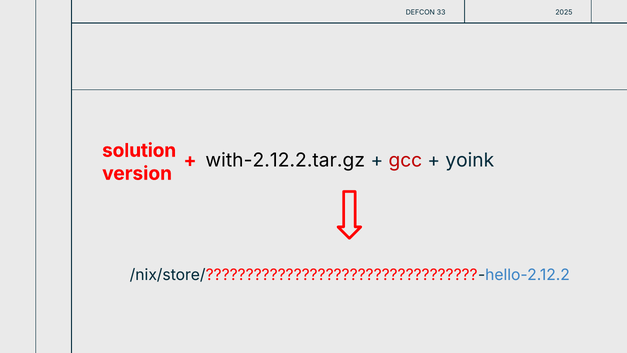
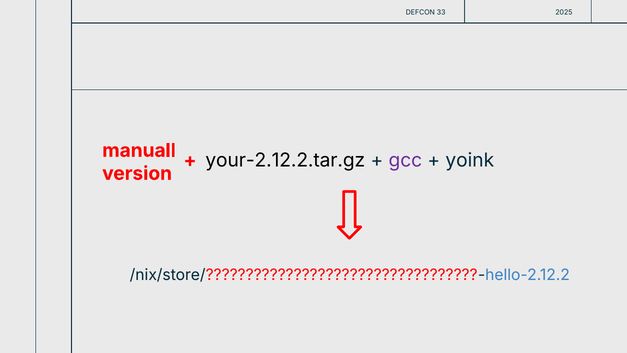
solution: solution -> manuall (139, 150)
with-2.12.2.tar.gz: with-2.12.2.tar.gz -> your-2.12.2.tar.gz (285, 160)
gcc colour: red -> purple (405, 160)
